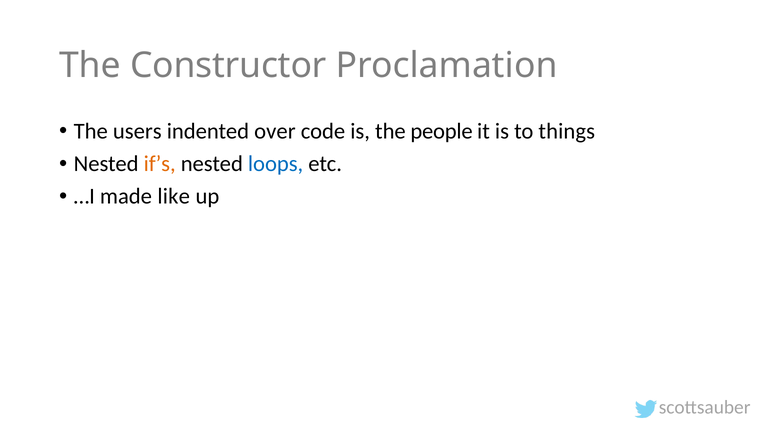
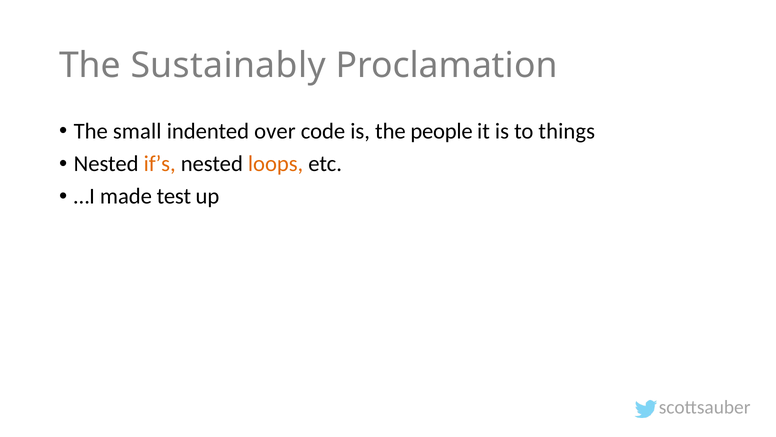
Constructor: Constructor -> Sustainably (228, 65)
users: users -> small (137, 131)
loops colour: blue -> orange (276, 164)
like: like -> test (174, 196)
